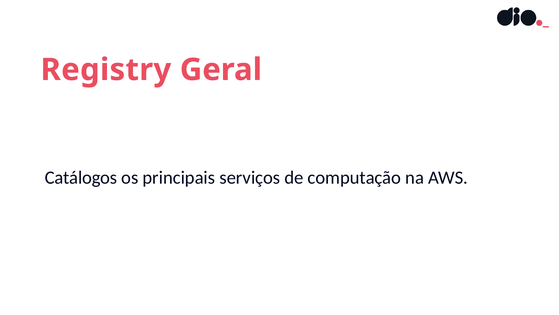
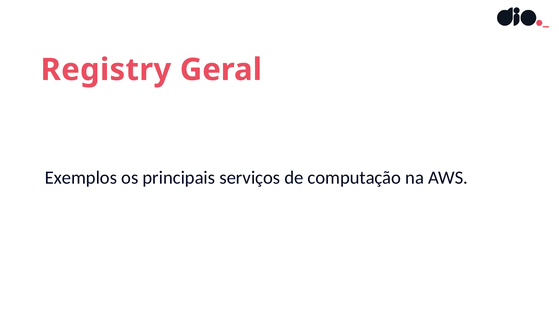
Catálogos: Catálogos -> Exemplos (81, 177)
